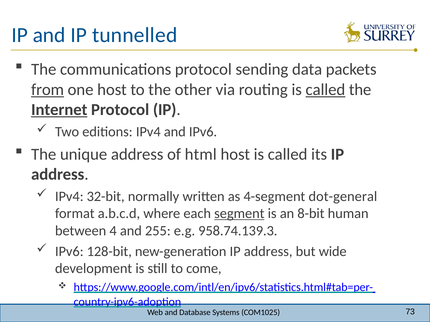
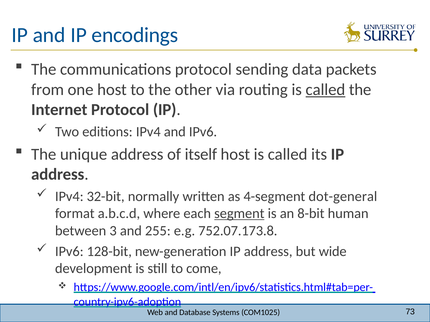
tunnelled: tunnelled -> encodings (135, 35)
from underline: present -> none (48, 90)
Internet underline: present -> none (59, 110)
html: html -> itself (201, 155)
4: 4 -> 3 (113, 231)
958.74.139.3: 958.74.139.3 -> 752.07.173.8 (238, 231)
